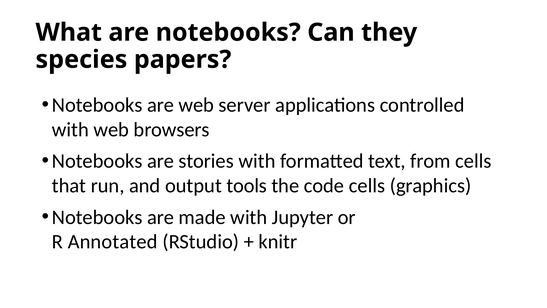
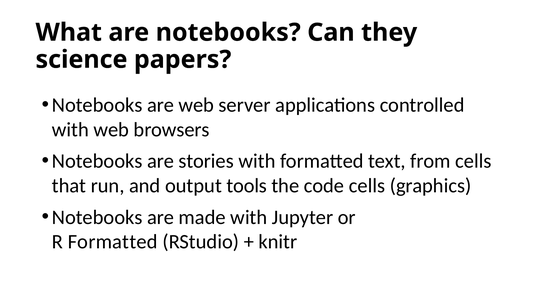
species: species -> science (82, 59)
R Annotated: Annotated -> Formatted (113, 242)
